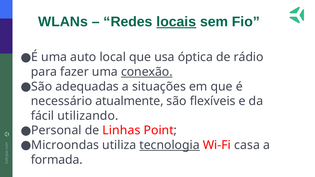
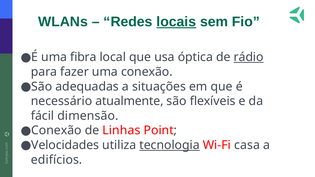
auto: auto -> fibra (83, 57)
rádio underline: none -> present (249, 57)
conexão underline: present -> none (147, 72)
utilizando: utilizando -> dimensão (88, 116)
Personal: Personal -> Conexão (56, 131)
Microondas: Microondas -> Velocidades (65, 145)
formada: formada -> edifícios (57, 160)
